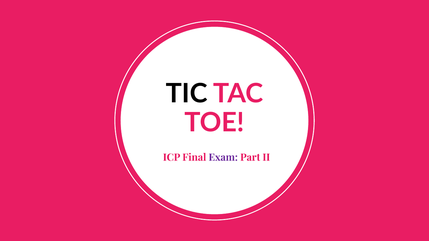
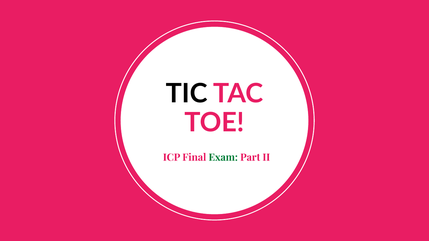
Exam colour: purple -> green (223, 158)
